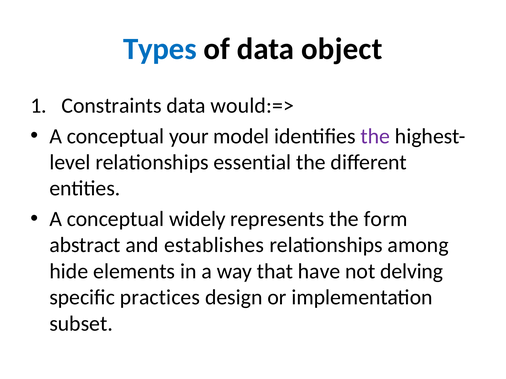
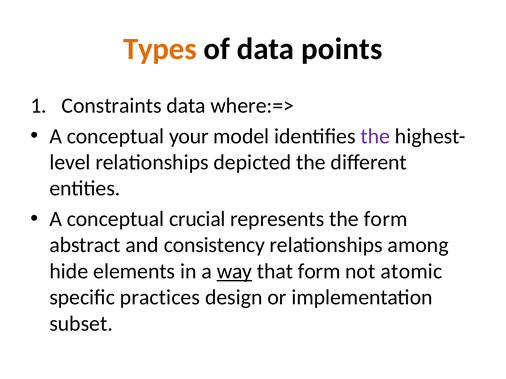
Types colour: blue -> orange (160, 49)
object: object -> points (342, 49)
would:=>: would:=> -> where:=> (252, 106)
essential: essential -> depicted (252, 162)
widely: widely -> crucial (197, 219)
establishes: establishes -> consistency (214, 245)
way underline: none -> present (234, 272)
that have: have -> form (319, 272)
delving: delving -> atomic (411, 272)
